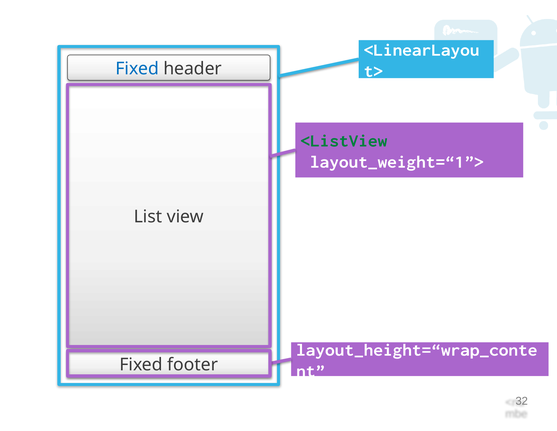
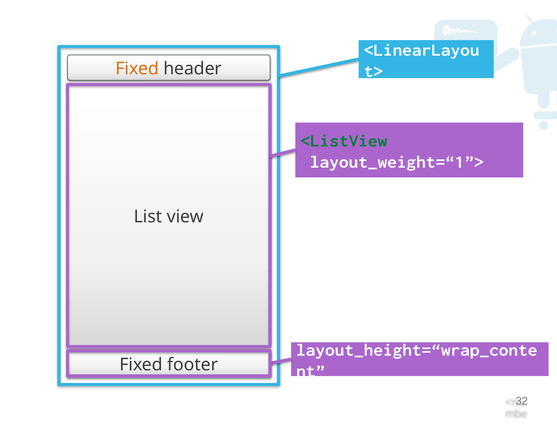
Fixed colour: blue -> orange (137, 69)
